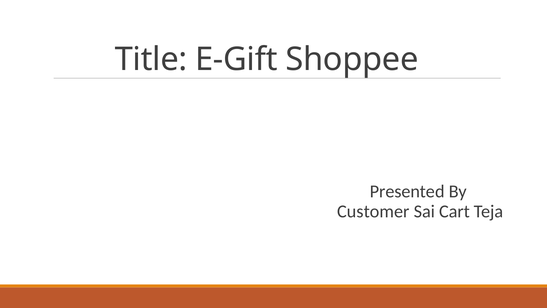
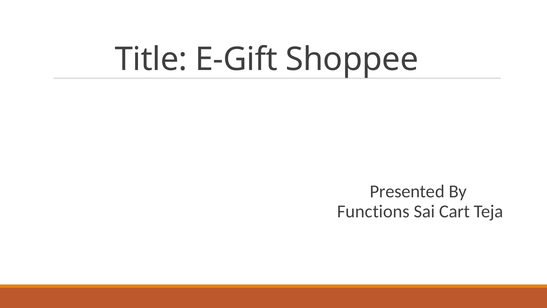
Customer: Customer -> Functions (373, 211)
